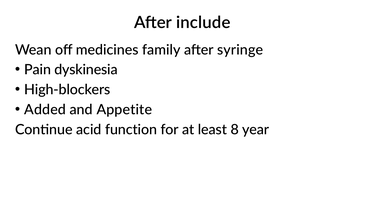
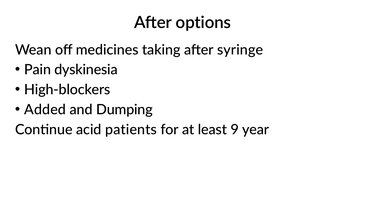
include: include -> options (203, 23)
family: family -> taking (161, 50)
Appetite: Appetite -> Dumping (124, 110)
function: function -> patients (131, 130)
8: 8 -> 9 (235, 130)
